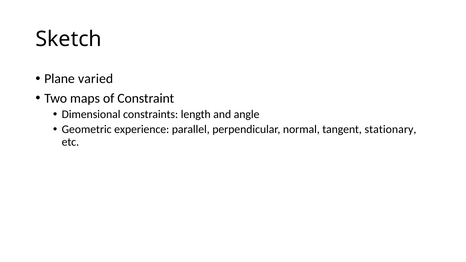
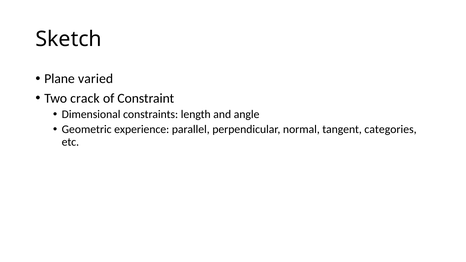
maps: maps -> crack (85, 98)
stationary: stationary -> categories (391, 129)
